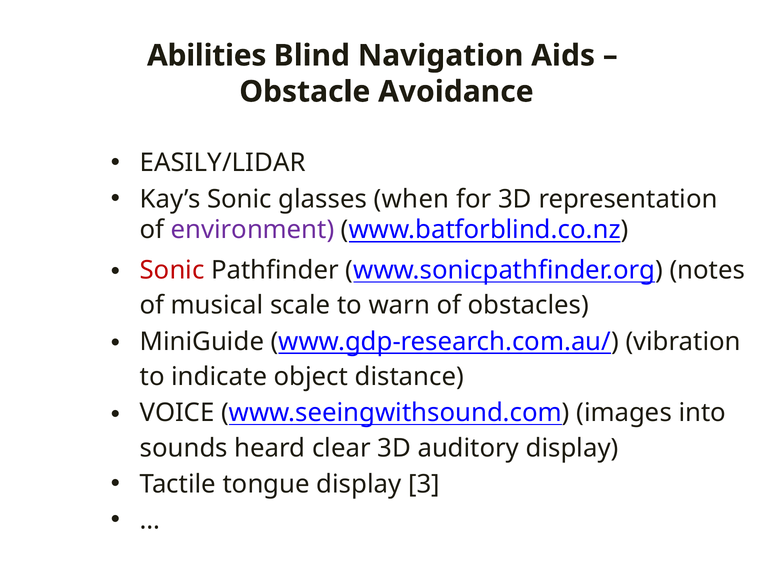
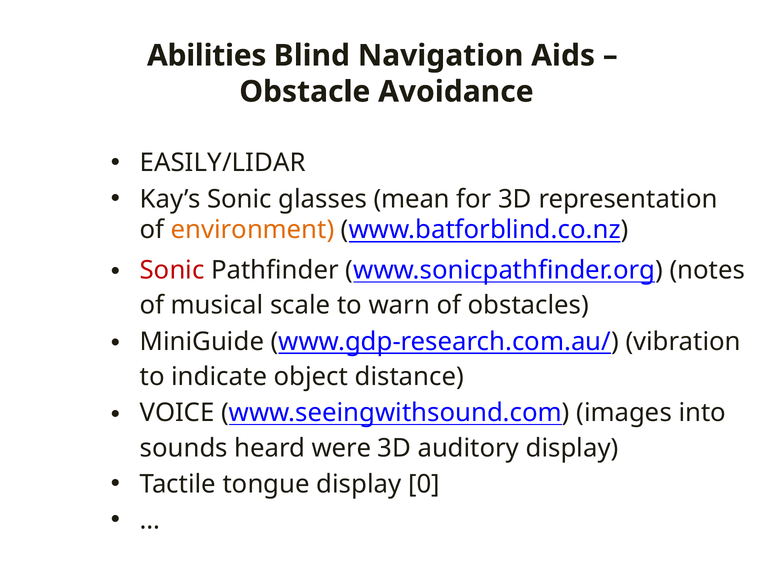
when: when -> mean (412, 199)
environment colour: purple -> orange (253, 230)
clear: clear -> were (341, 448)
3: 3 -> 0 (424, 484)
